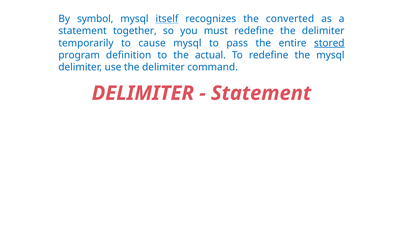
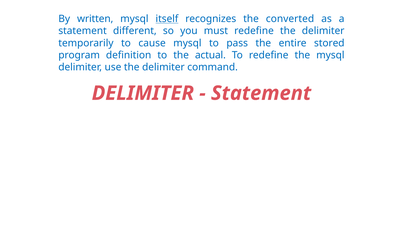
symbol: symbol -> written (95, 19)
together: together -> different (135, 31)
stored underline: present -> none (329, 43)
